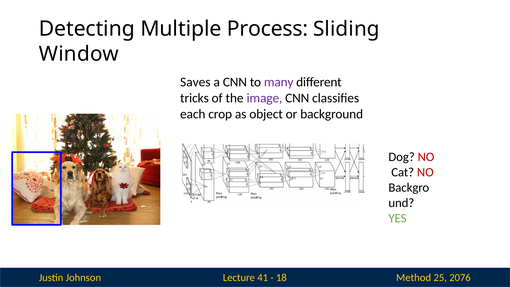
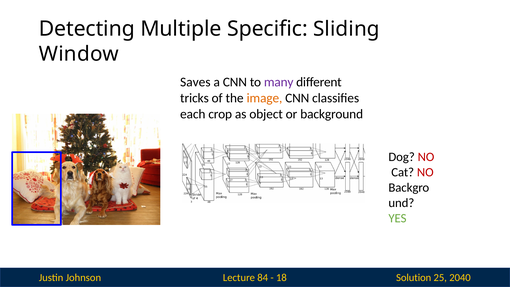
Process: Process -> Specific (267, 29)
image colour: purple -> orange (264, 98)
41: 41 -> 84 (263, 278)
Method: Method -> Solution (414, 278)
2076: 2076 -> 2040 (460, 278)
